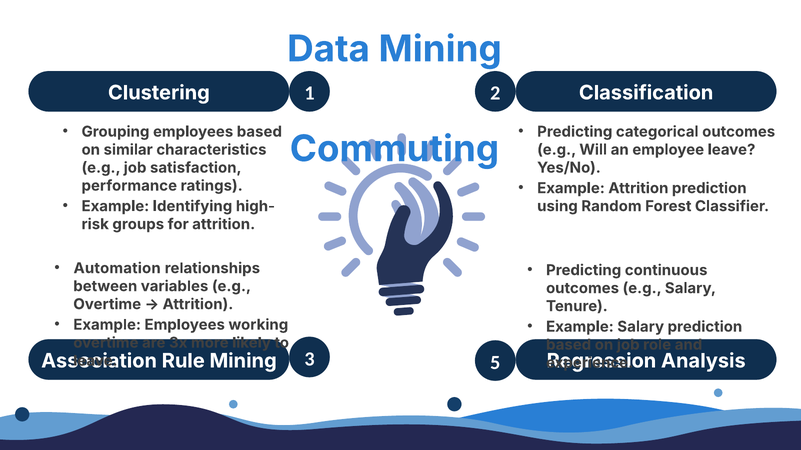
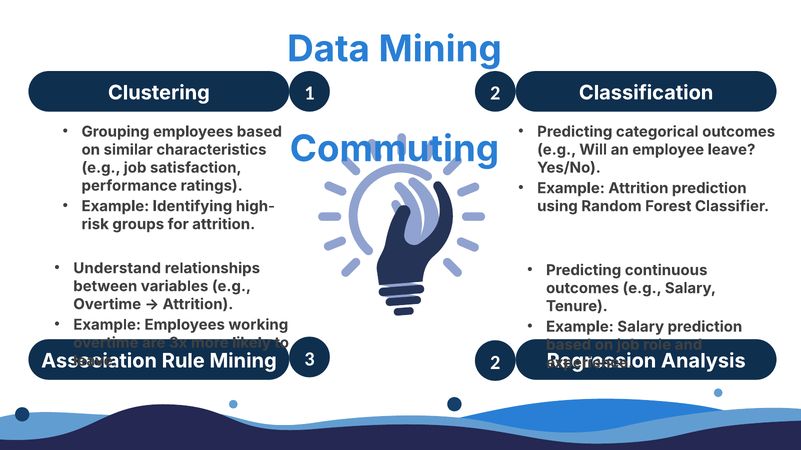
Automation: Automation -> Understand (117, 269)
3 5: 5 -> 2 (495, 363)
